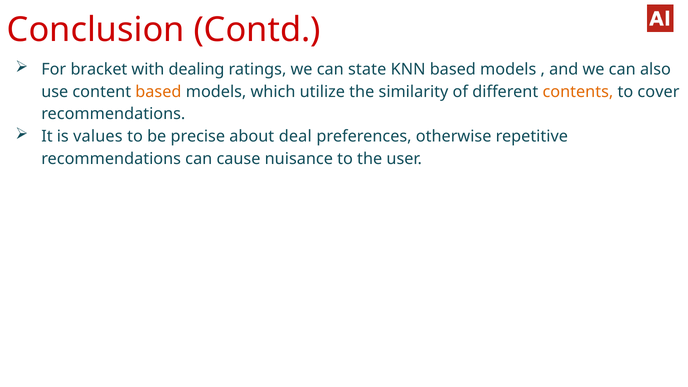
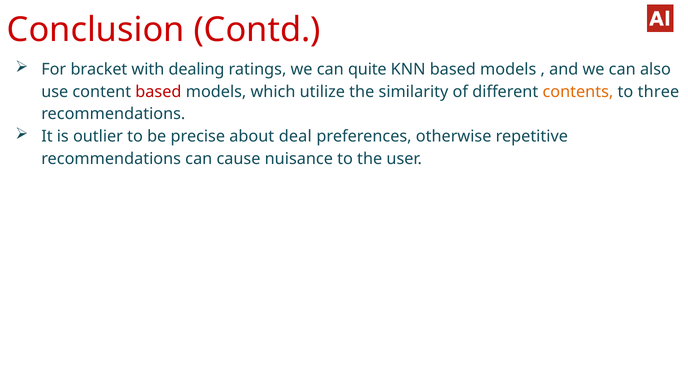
state: state -> quite (367, 69)
based colour: orange -> red (158, 92)
cover: cover -> three (658, 92)
values: values -> outlier (98, 137)
